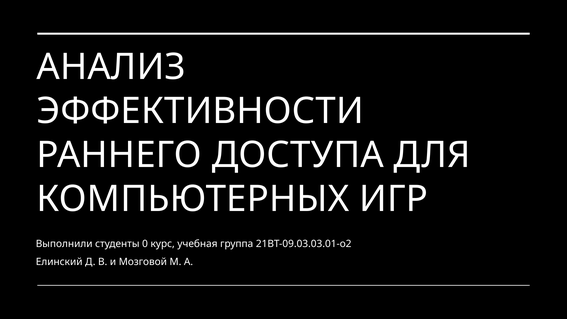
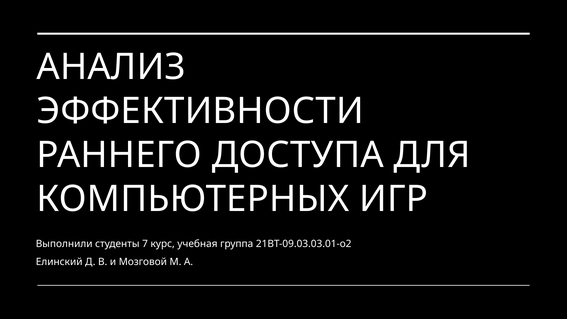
0: 0 -> 7 (145, 244)
